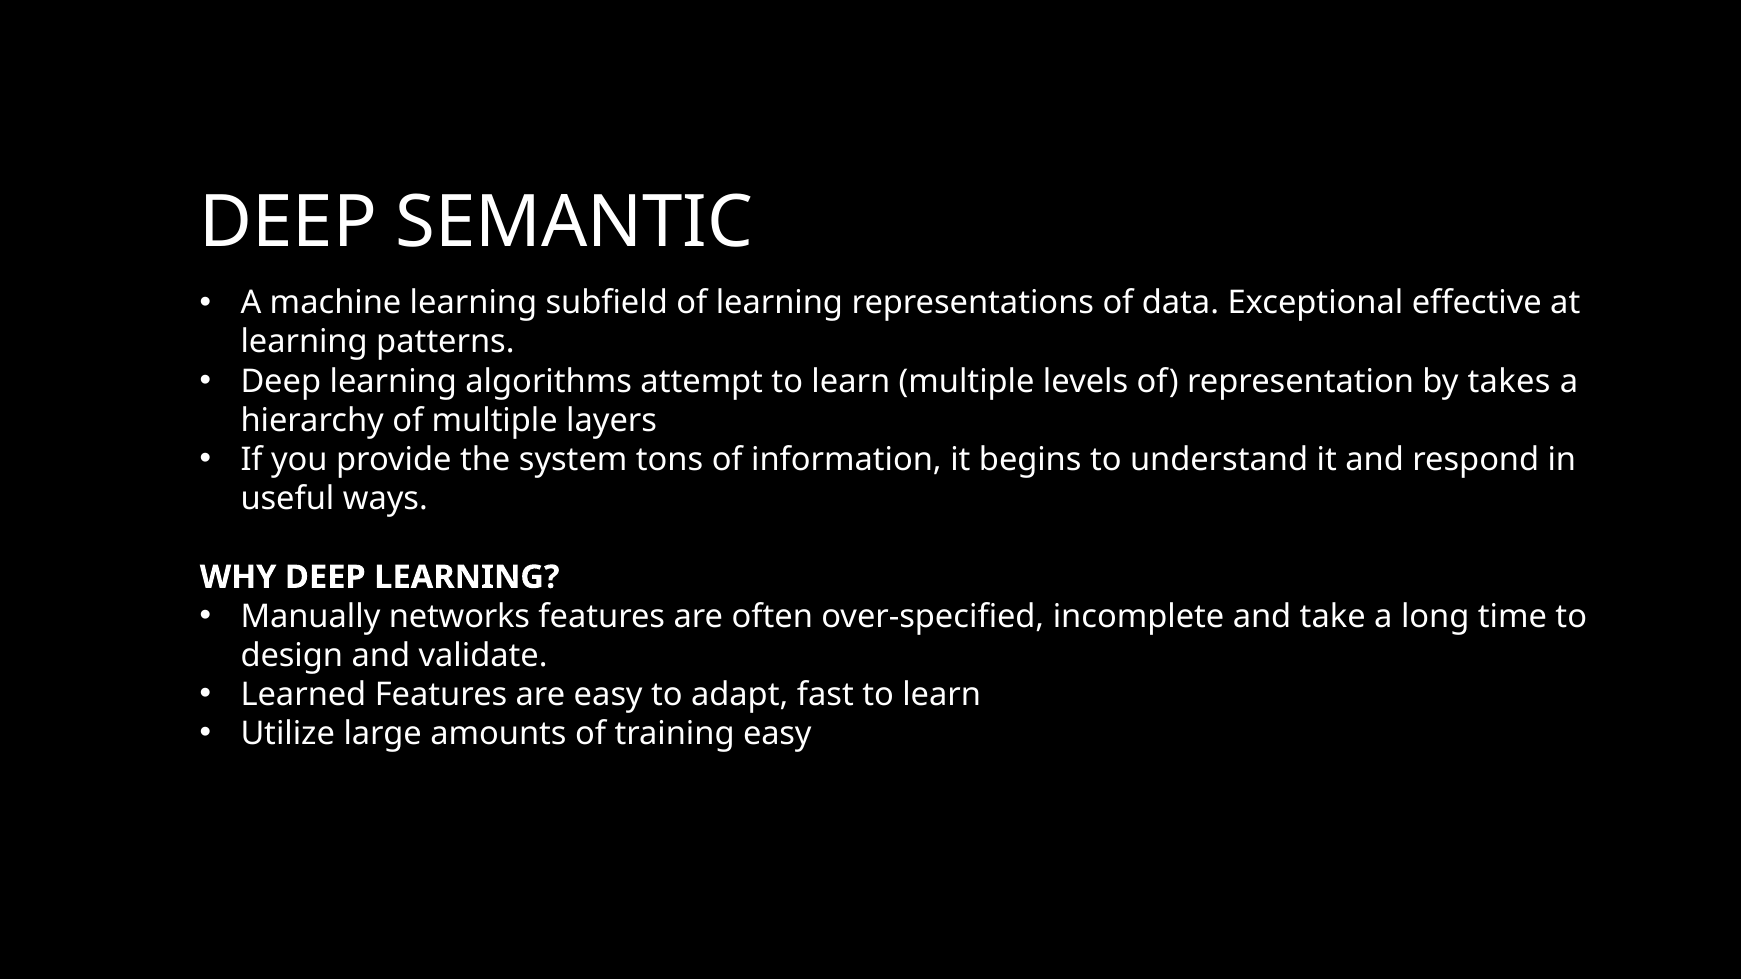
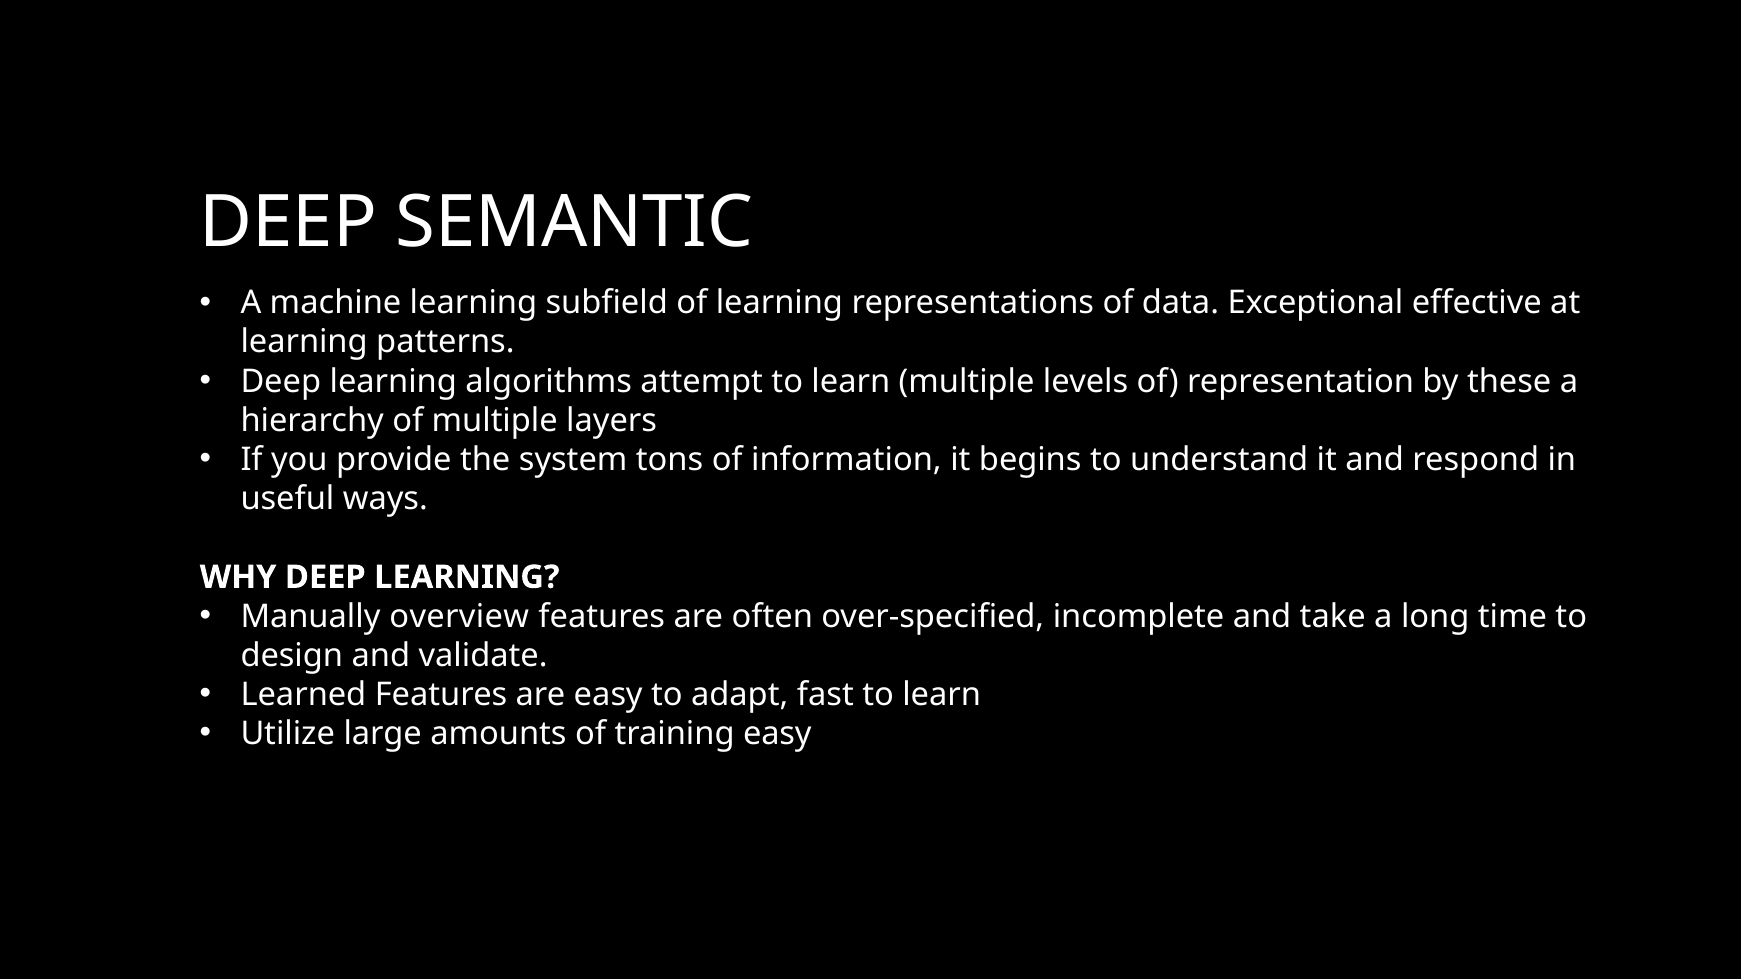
takes: takes -> these (1509, 381)
networks: networks -> overview (459, 616)
